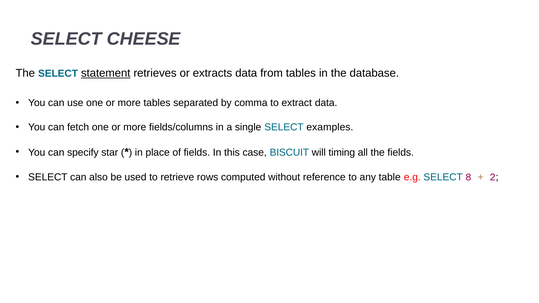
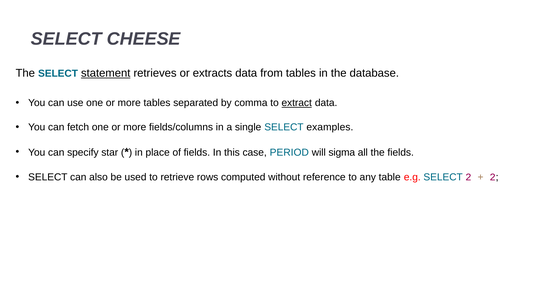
extract underline: none -> present (297, 103)
BISCUIT: BISCUIT -> PERIOD (289, 153)
timing: timing -> sigma (342, 153)
SELECT 8: 8 -> 2 (468, 177)
